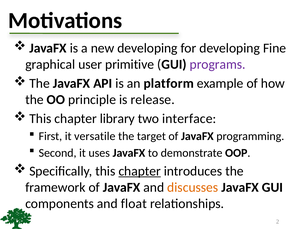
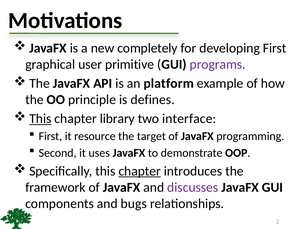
new developing: developing -> completely (147, 48)
developing Fine: Fine -> First (275, 48)
release: release -> defines (153, 100)
This underline: none -> present (40, 119)
versatile: versatile -> resource (95, 136)
discusses colour: orange -> purple (193, 187)
float: float -> bugs (134, 203)
